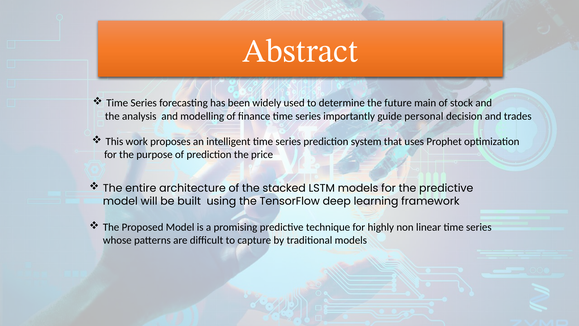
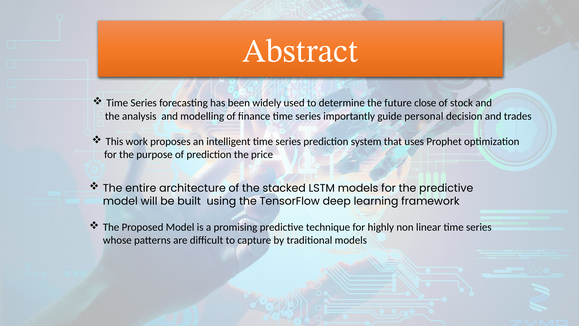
main: main -> close (425, 103)
